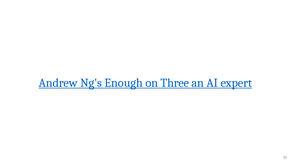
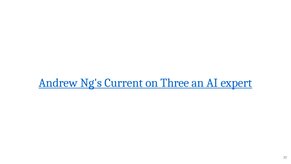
Enough: Enough -> Current (124, 83)
